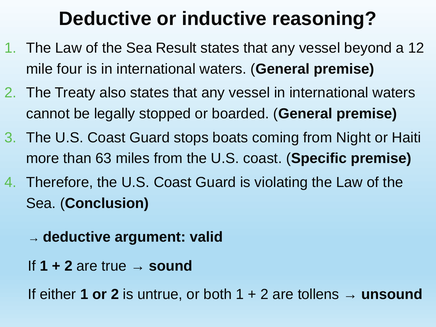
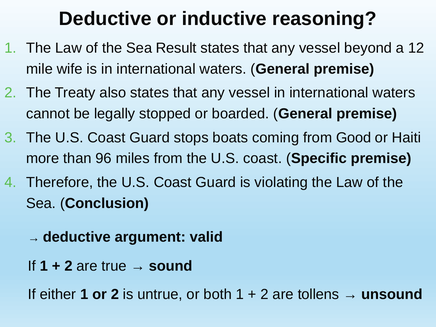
four: four -> wife (70, 69)
Night: Night -> Good (354, 138)
63: 63 -> 96 (104, 159)
